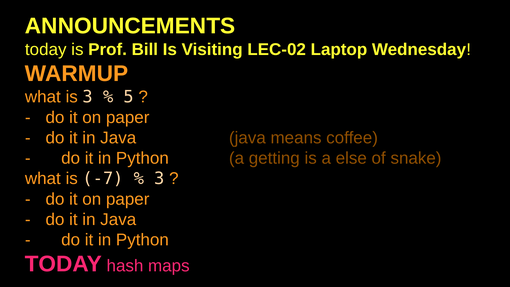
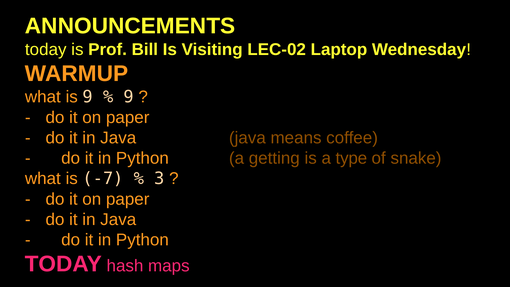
is 3: 3 -> 9 (88, 97)
5: 5 -> 9 (129, 97)
else: else -> type (351, 158)
